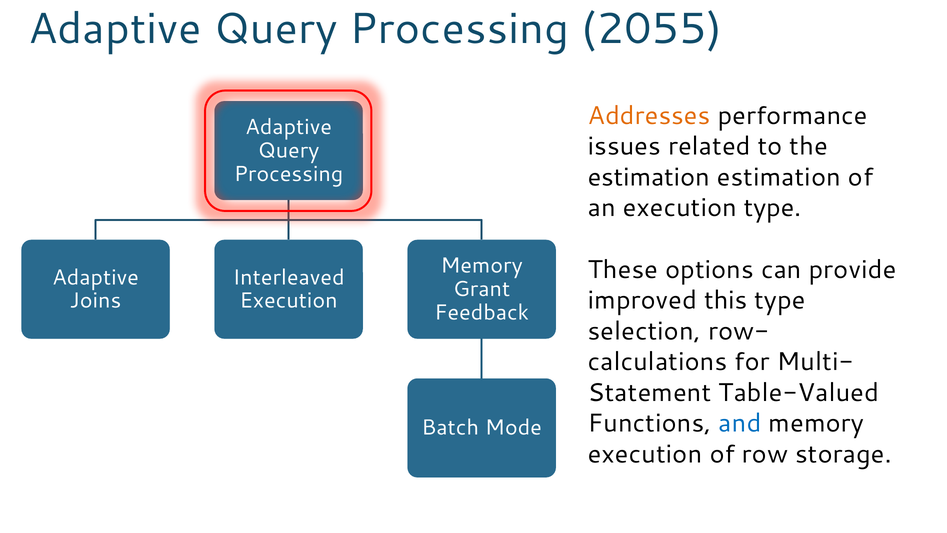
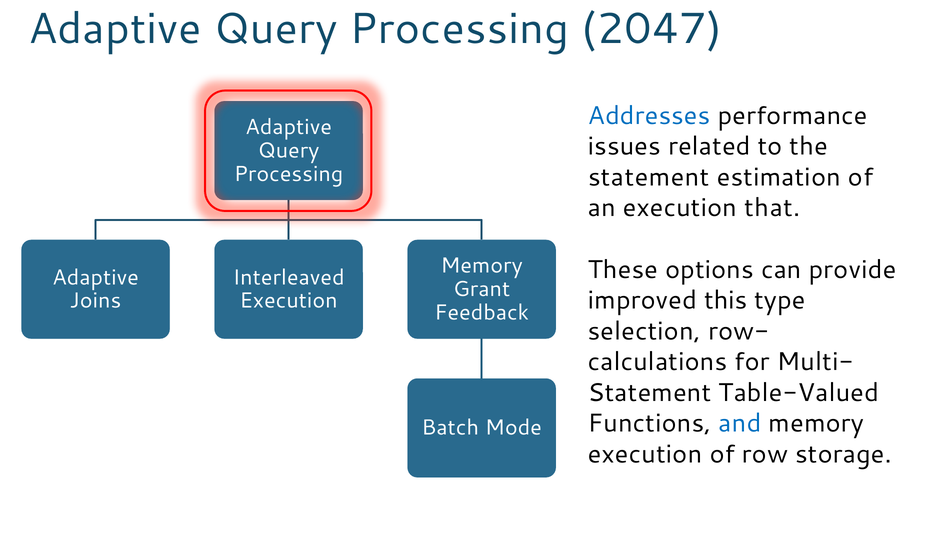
2055: 2055 -> 2047 (652, 29)
Addresses colour: orange -> blue (649, 116)
estimation: estimation -> statement (649, 177)
execution type: type -> that (772, 208)
